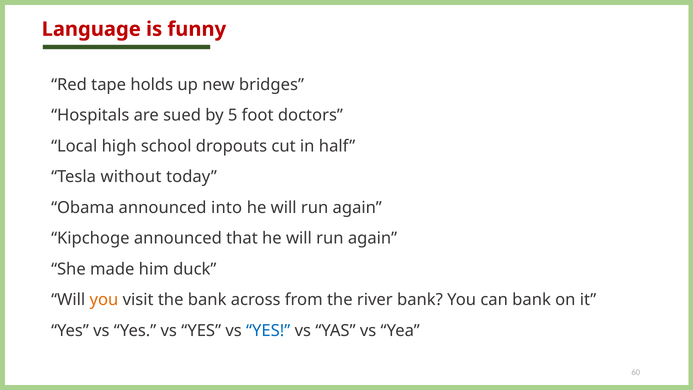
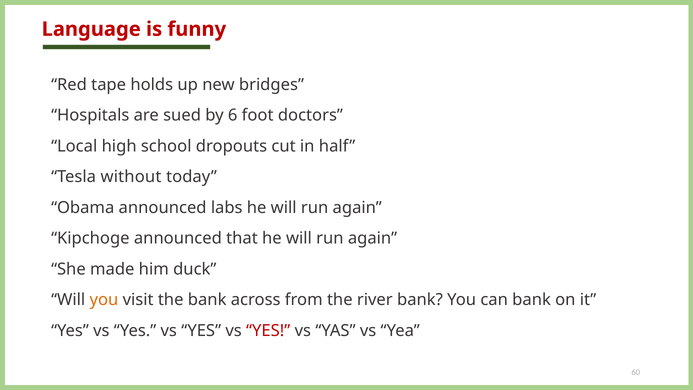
5: 5 -> 6 (233, 115)
into: into -> labs (227, 207)
YES colour: blue -> red (268, 330)
